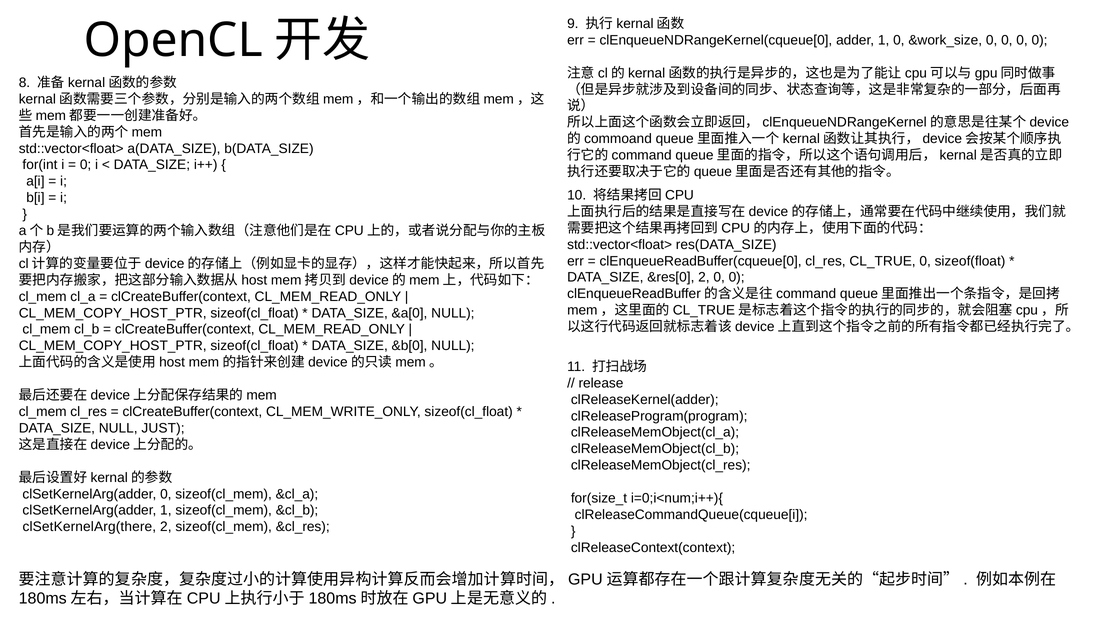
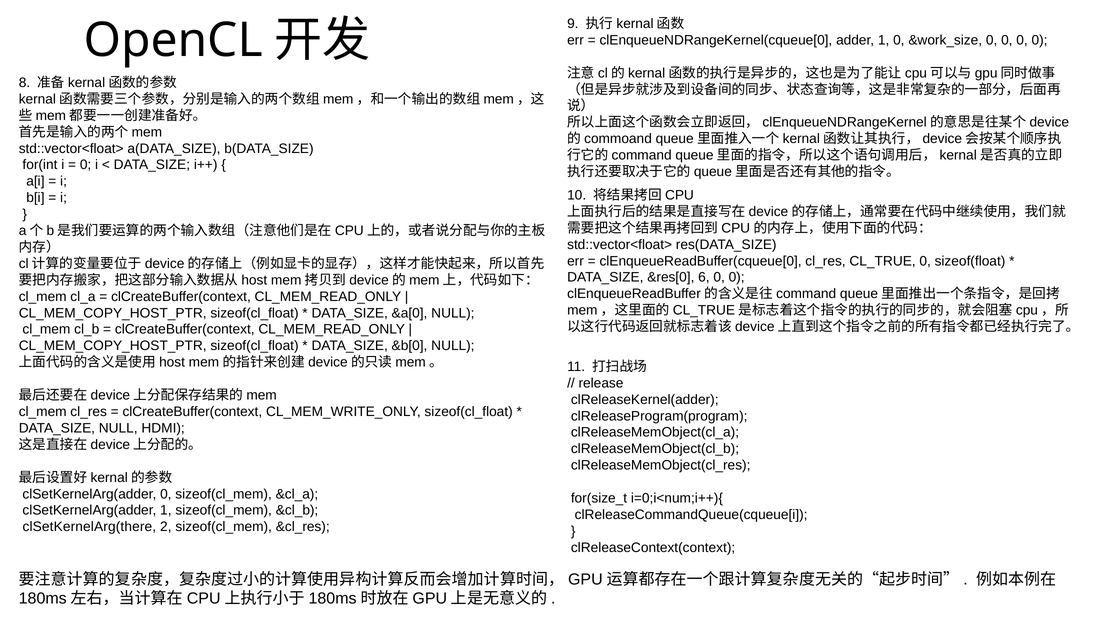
&res[0 2: 2 -> 6 (704, 277)
JUST: JUST -> HDMI (163, 428)
